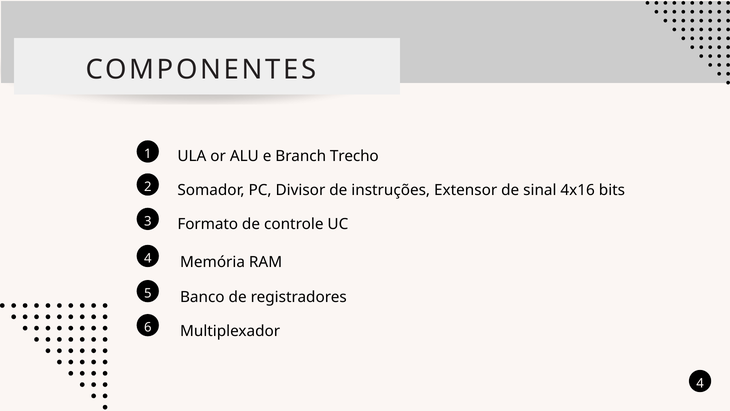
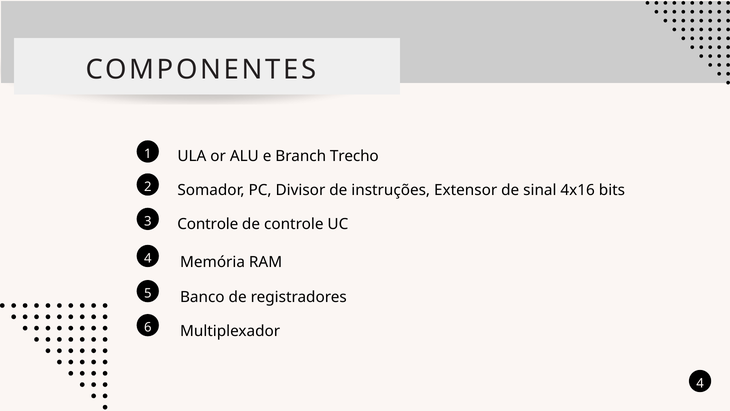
Formato: Formato -> Controle (208, 224)
